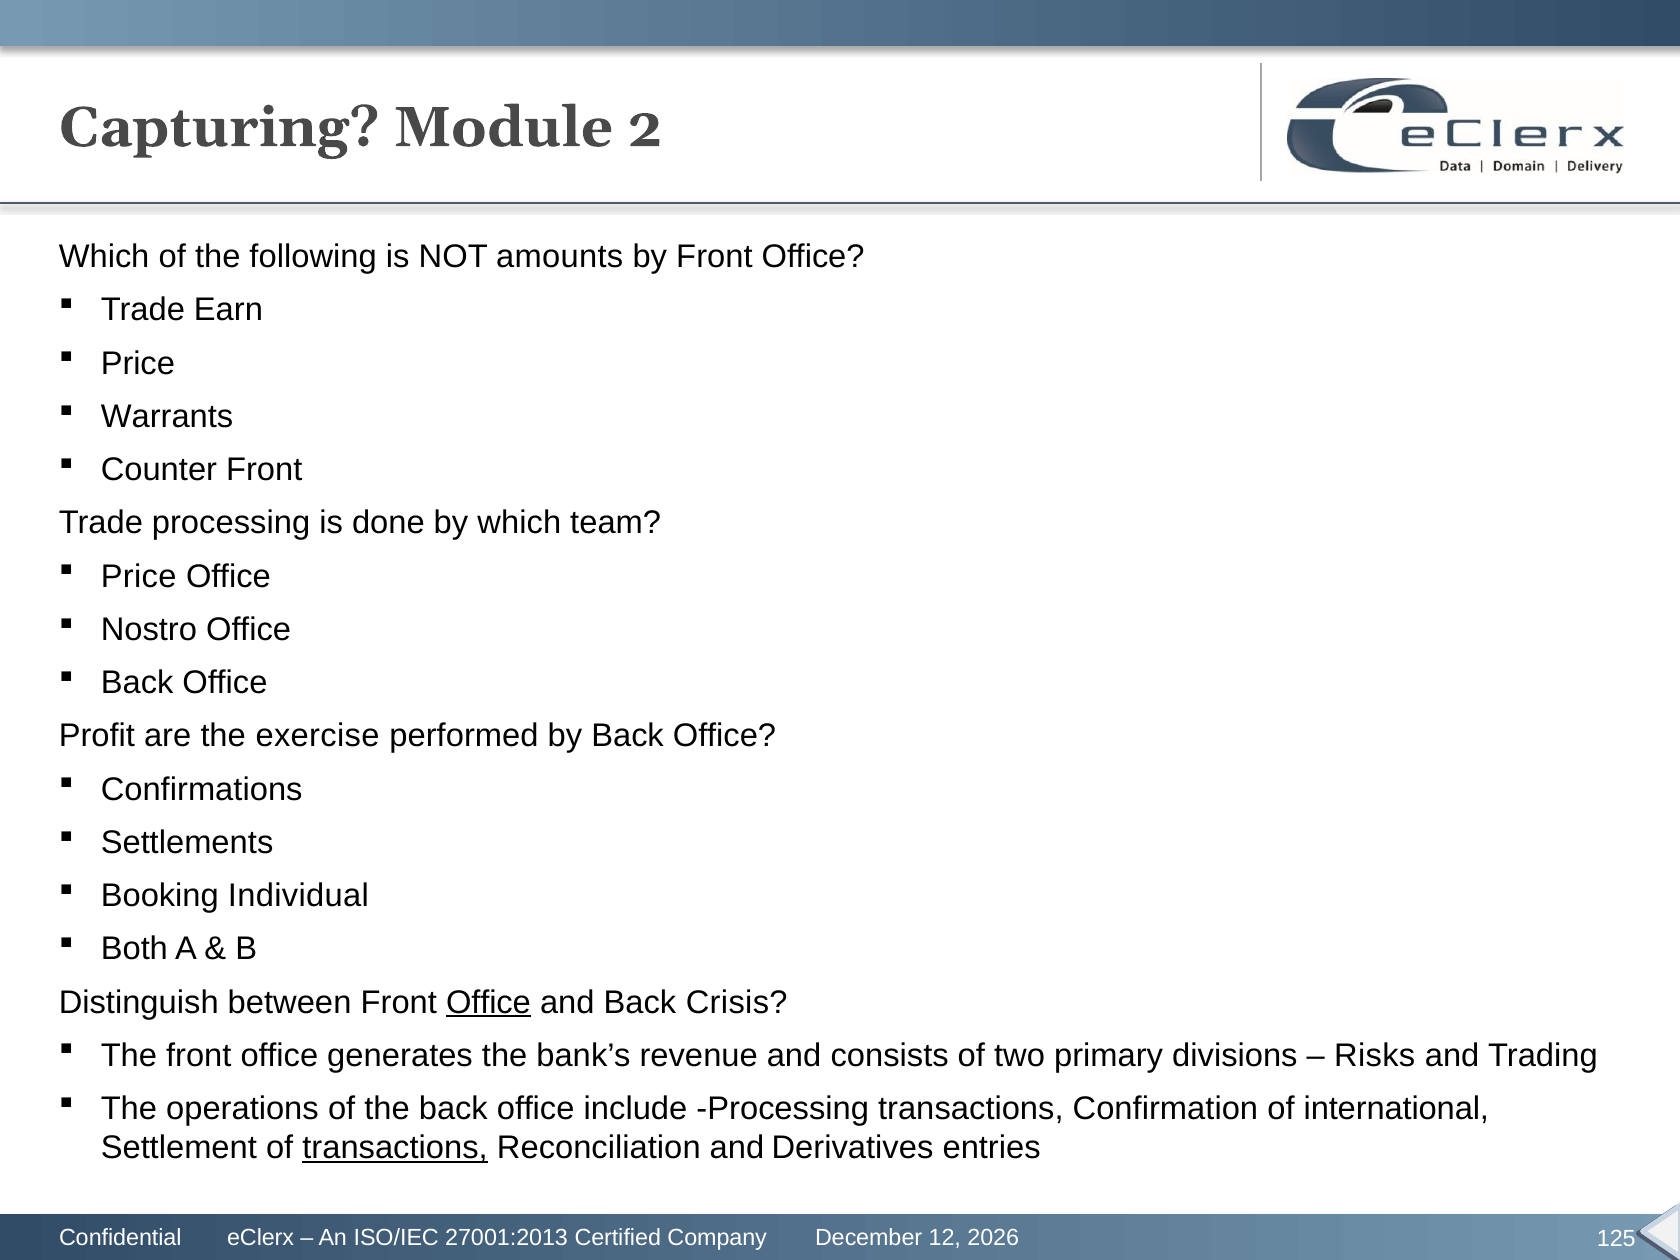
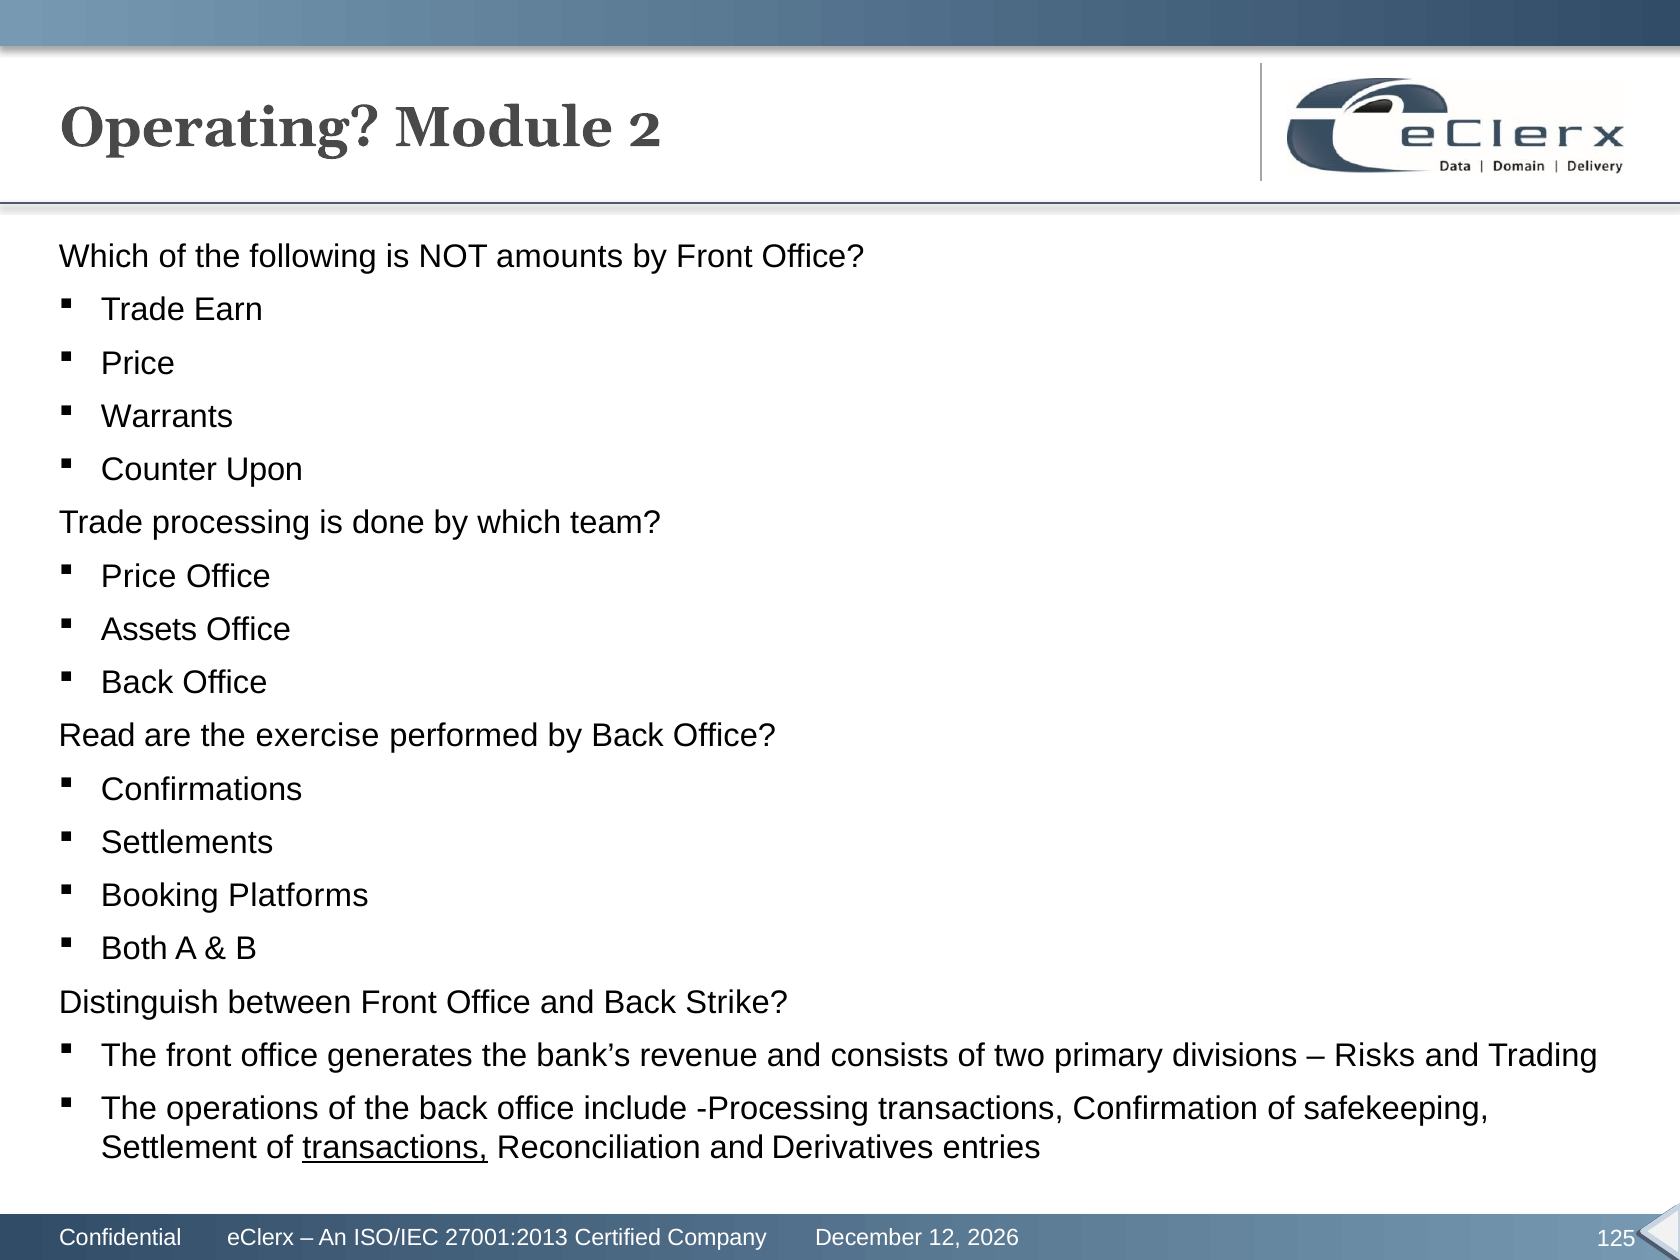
Capturing: Capturing -> Operating (219, 128)
Counter Front: Front -> Upon (264, 470)
Nostro: Nostro -> Assets (149, 630)
Profit: Profit -> Read (97, 736)
Individual: Individual -> Platforms (298, 896)
Office underline: present -> none (488, 1002)
Crisis: Crisis -> Strike (737, 1002)
international: international -> safekeeping (1396, 1109)
